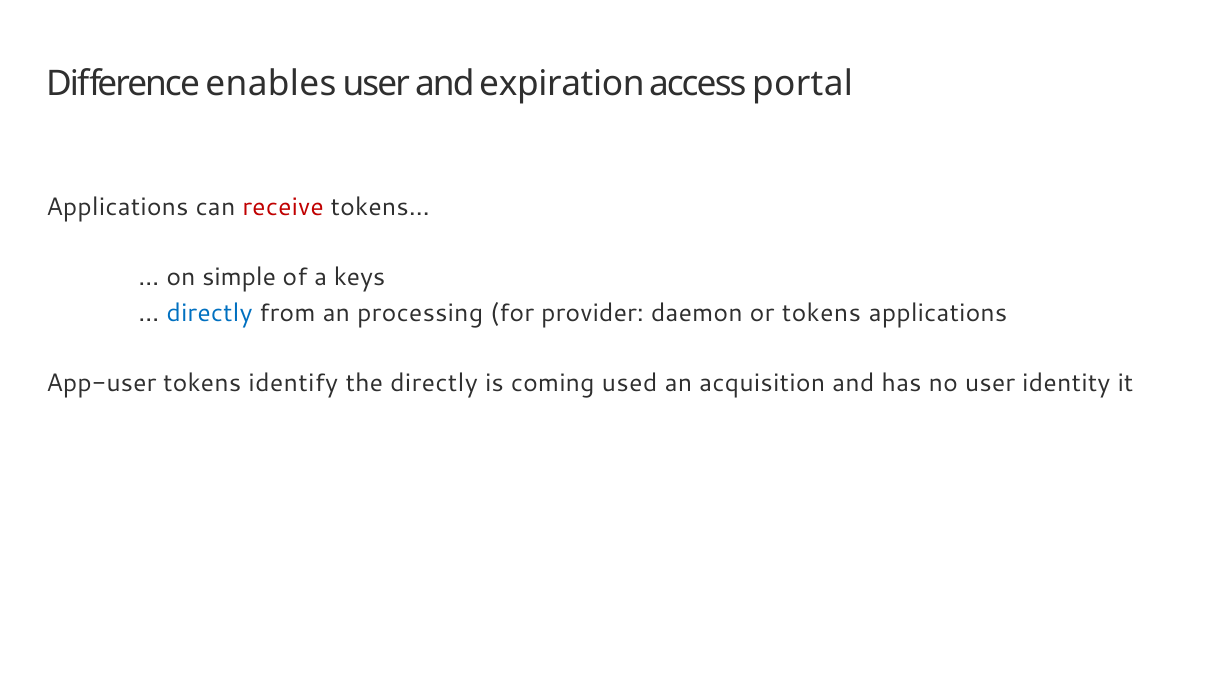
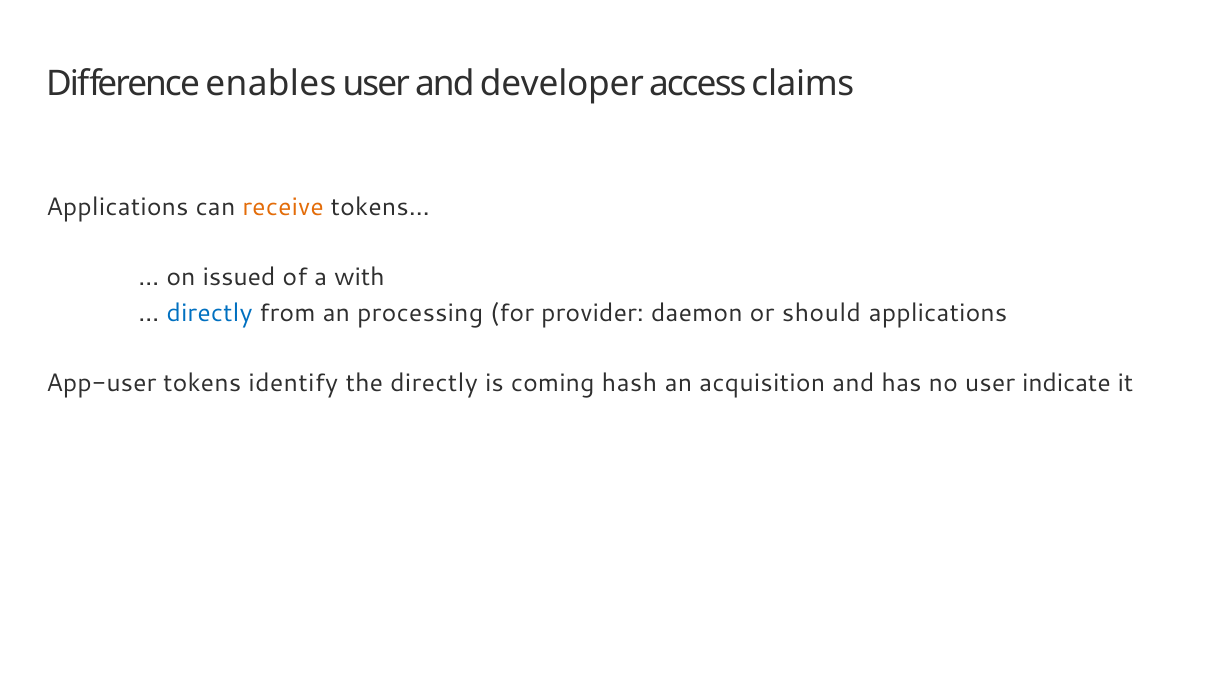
expiration: expiration -> developer (562, 84)
portal: portal -> claims (803, 84)
receive colour: red -> orange (283, 207)
simple: simple -> issued (239, 278)
keys: keys -> with (360, 278)
or tokens: tokens -> should (821, 313)
used: used -> hash (630, 383)
identity: identity -> indicate (1066, 383)
